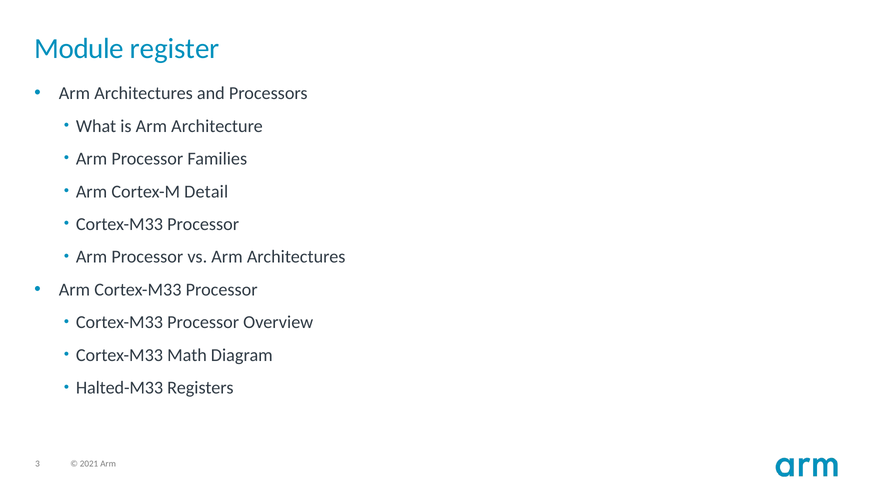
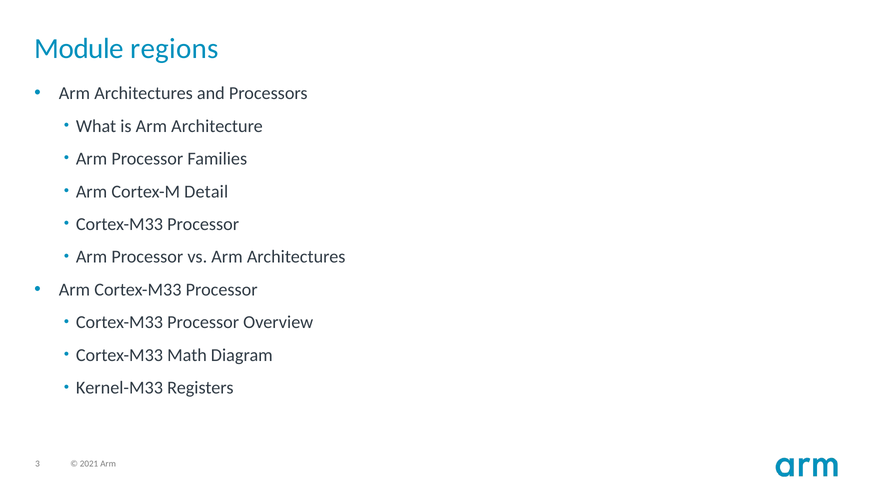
register: register -> regions (174, 48)
Halted-M33: Halted-M33 -> Kernel-M33 (119, 388)
